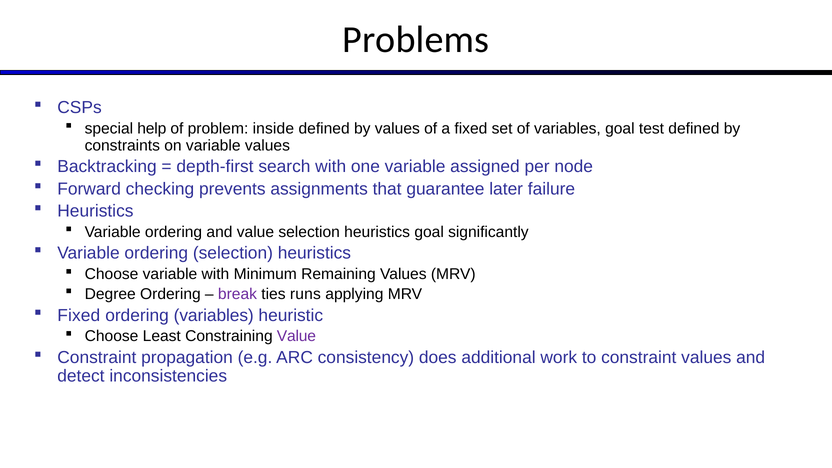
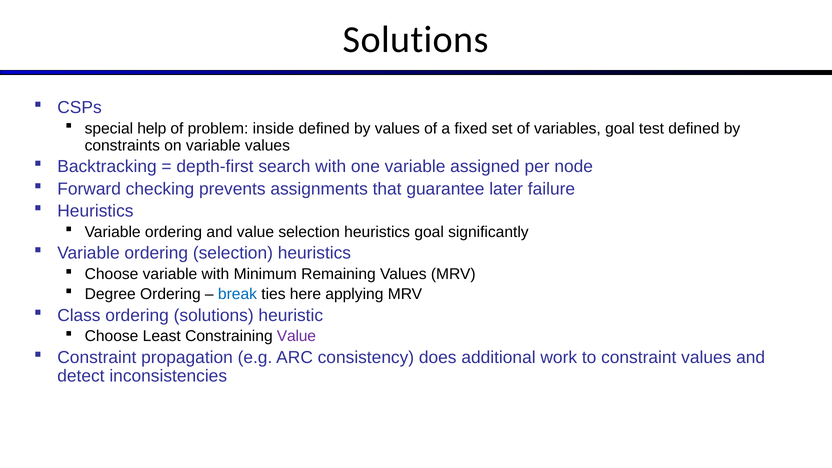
Problems: Problems -> Solutions (416, 40)
break colour: purple -> blue (237, 294)
runs: runs -> here (305, 294)
Fixed: Fixed -> Class (79, 315)
ordering variables: variables -> solutions (214, 315)
